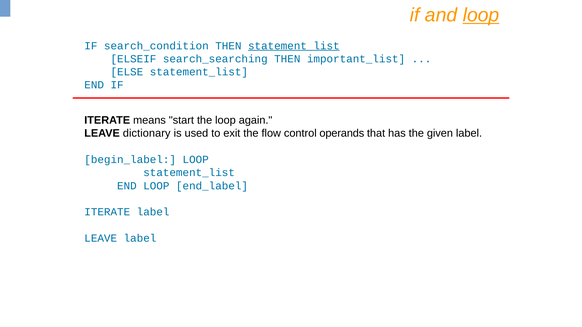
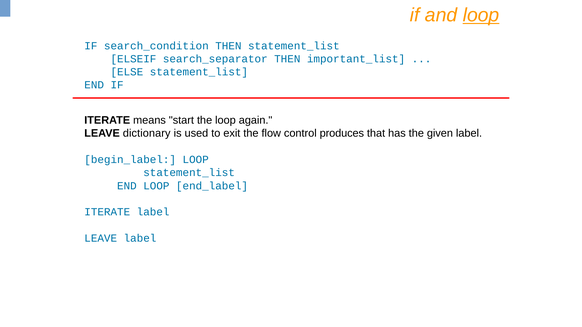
statement_list underline: present -> none (294, 46)
search_searching: search_searching -> search_separator (215, 59)
operands: operands -> produces (342, 134)
